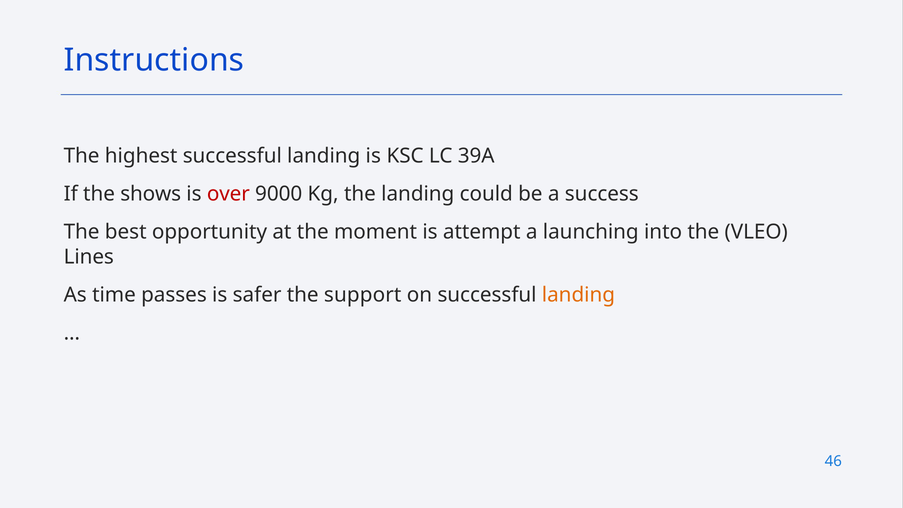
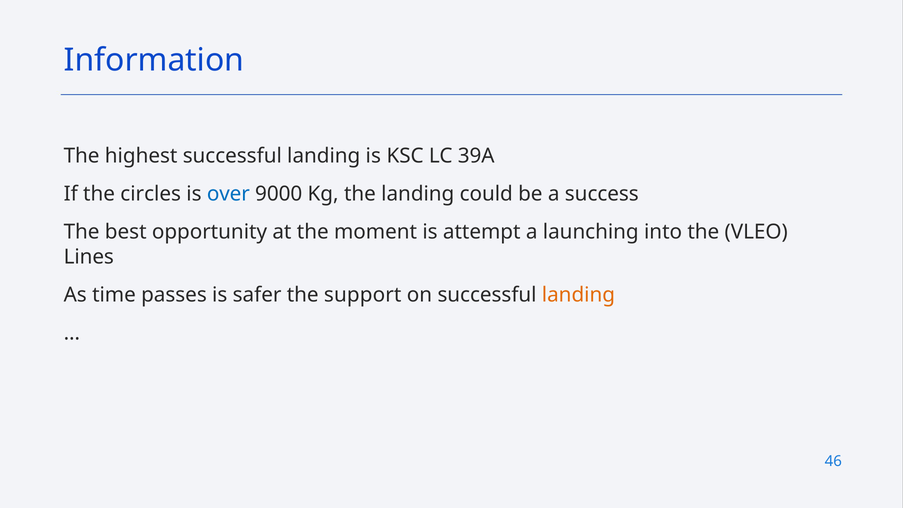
Instructions: Instructions -> Information (154, 60)
shows: shows -> circles (151, 194)
over colour: red -> blue (228, 194)
